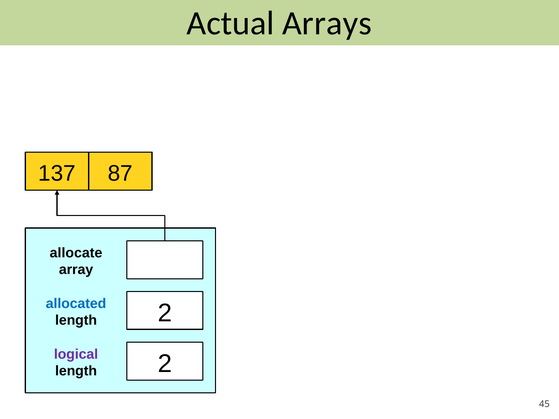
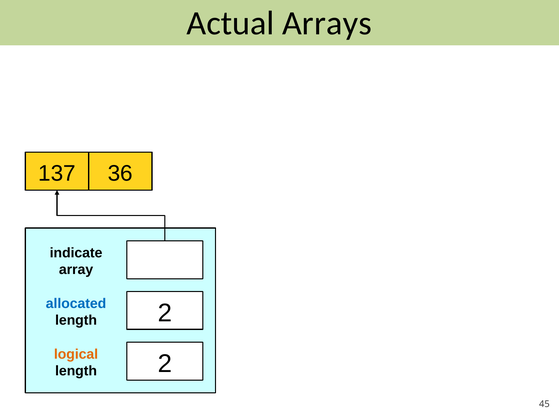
87: 87 -> 36 (120, 174)
allocate: allocate -> indicate (76, 253)
logical colour: purple -> orange (76, 354)
